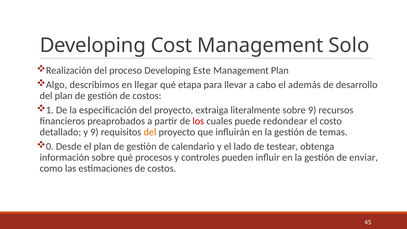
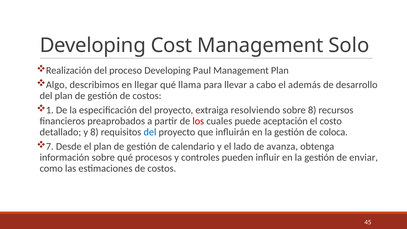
Este: Este -> Paul (202, 70)
etapa: etapa -> llama (190, 85)
literalmente: literalmente -> resolviendo (255, 110)
sobre 9: 9 -> 8 (312, 110)
redondear: redondear -> aceptación (285, 121)
y 9: 9 -> 8 (94, 132)
del colour: orange -> blue (150, 132)
temas: temas -> coloca (333, 132)
0: 0 -> 7 (50, 146)
testear: testear -> avanza (282, 146)
